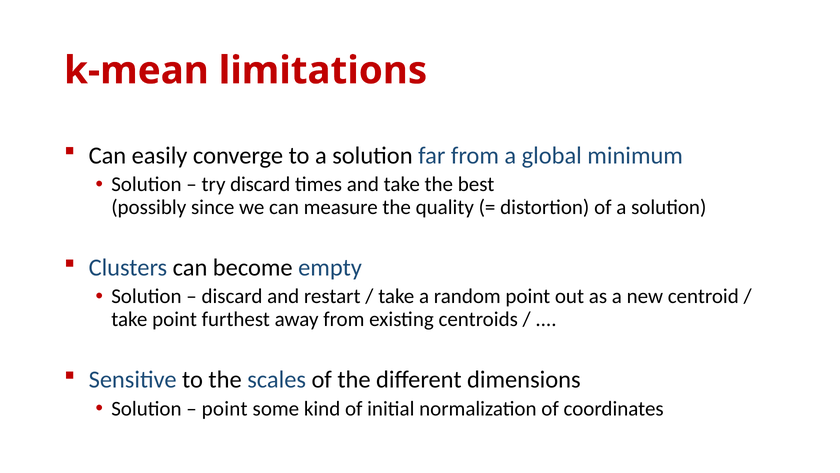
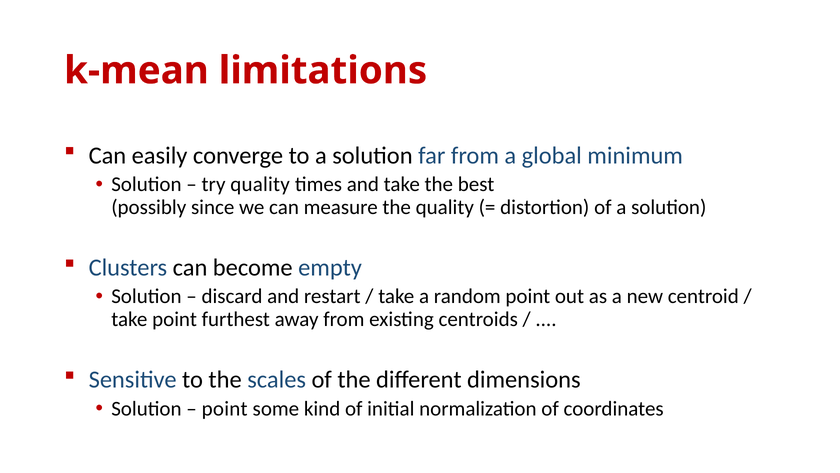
try discard: discard -> quality (260, 184)
